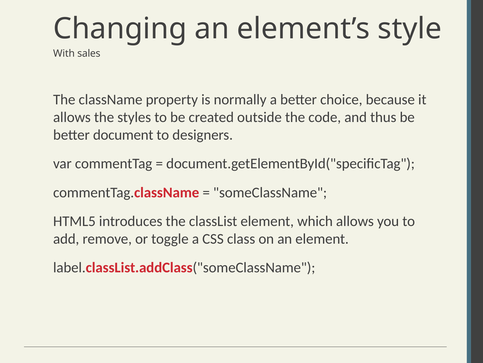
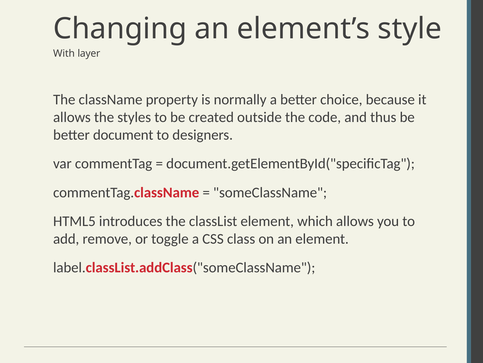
sales: sales -> layer (89, 53)
